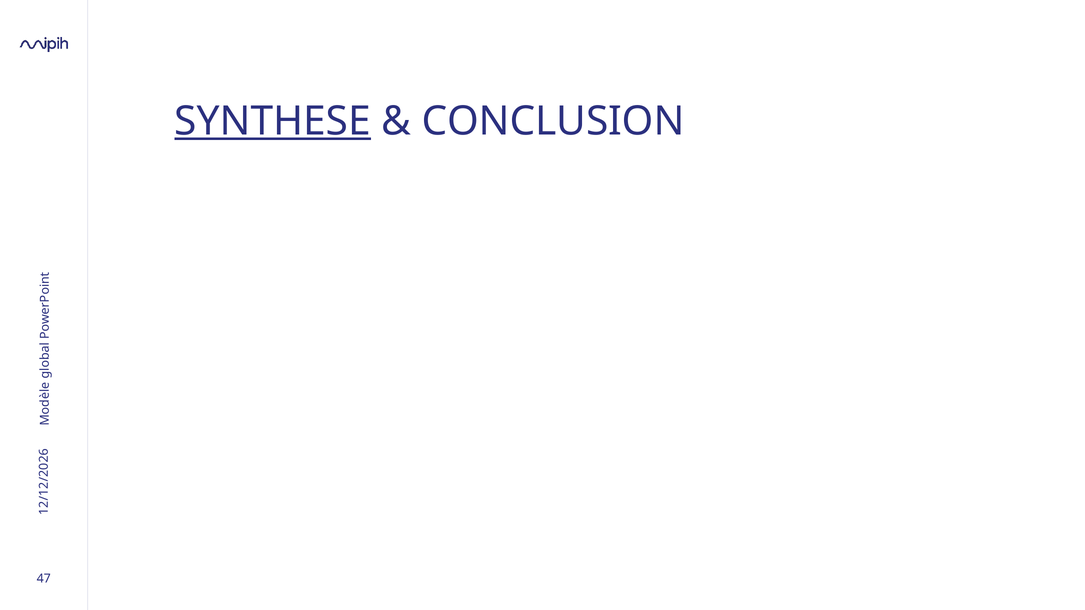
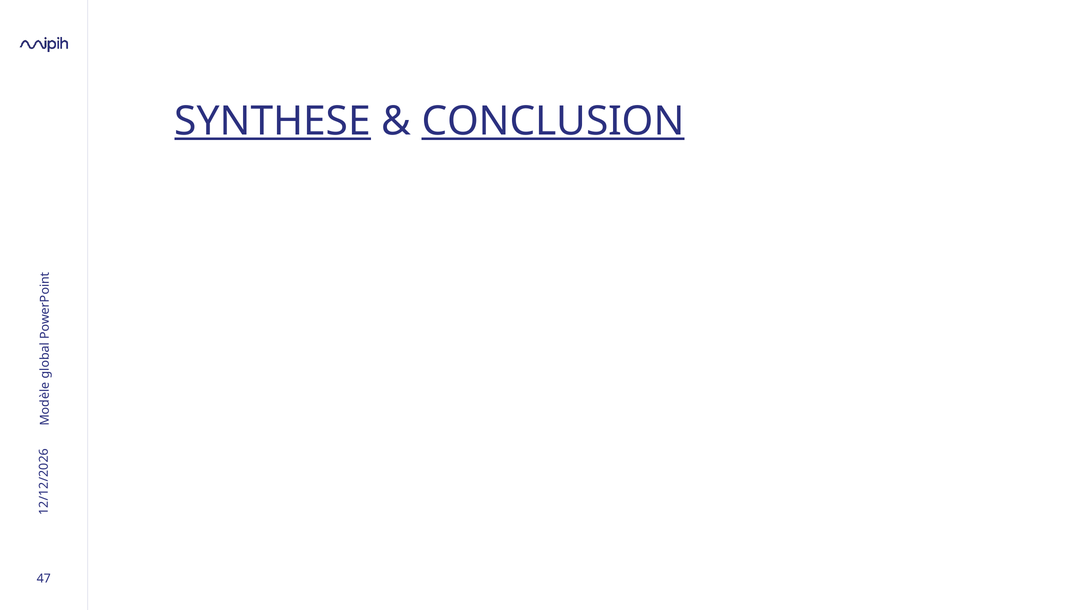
CONCLUSION underline: none -> present (553, 122)
